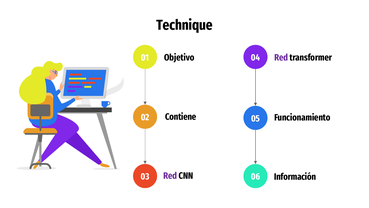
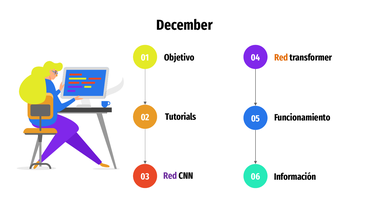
Technique: Technique -> December (184, 25)
Red colour: purple -> orange (281, 57)
Contiene: Contiene -> Tutorials (181, 116)
